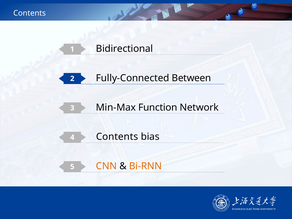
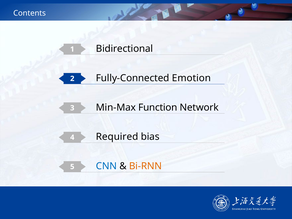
Between: Between -> Emotion (191, 78)
4 Contents: Contents -> Required (117, 137)
CNN colour: orange -> blue (106, 166)
